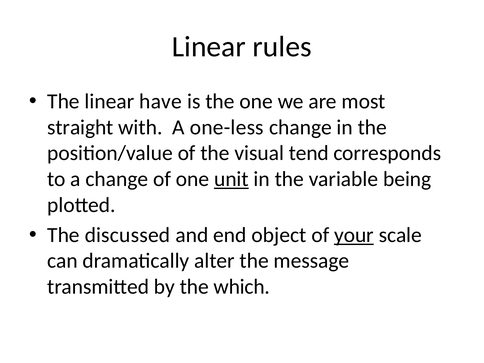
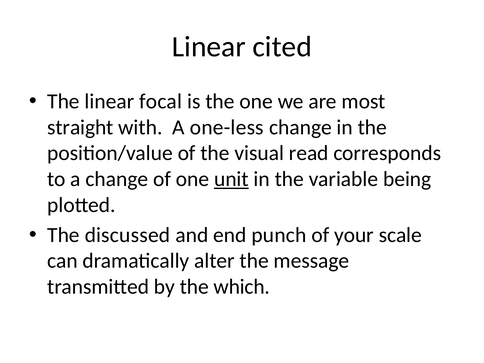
rules: rules -> cited (282, 47)
have: have -> focal (161, 102)
tend: tend -> read (309, 153)
object: object -> punch (279, 235)
your underline: present -> none (354, 235)
